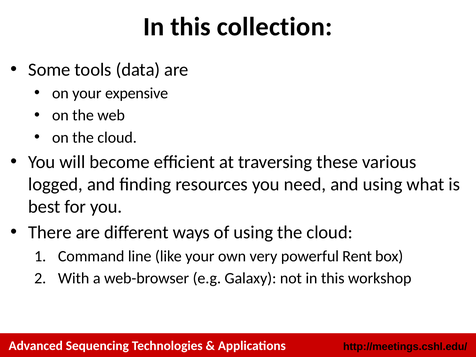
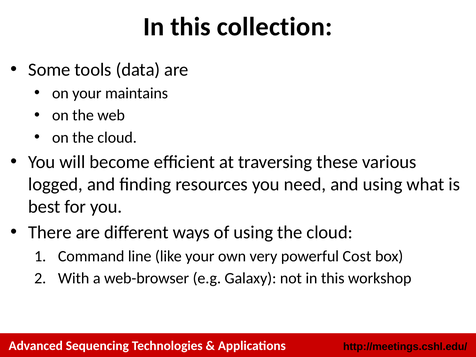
expensive: expensive -> maintains (137, 93)
Rent: Rent -> Cost (357, 256)
